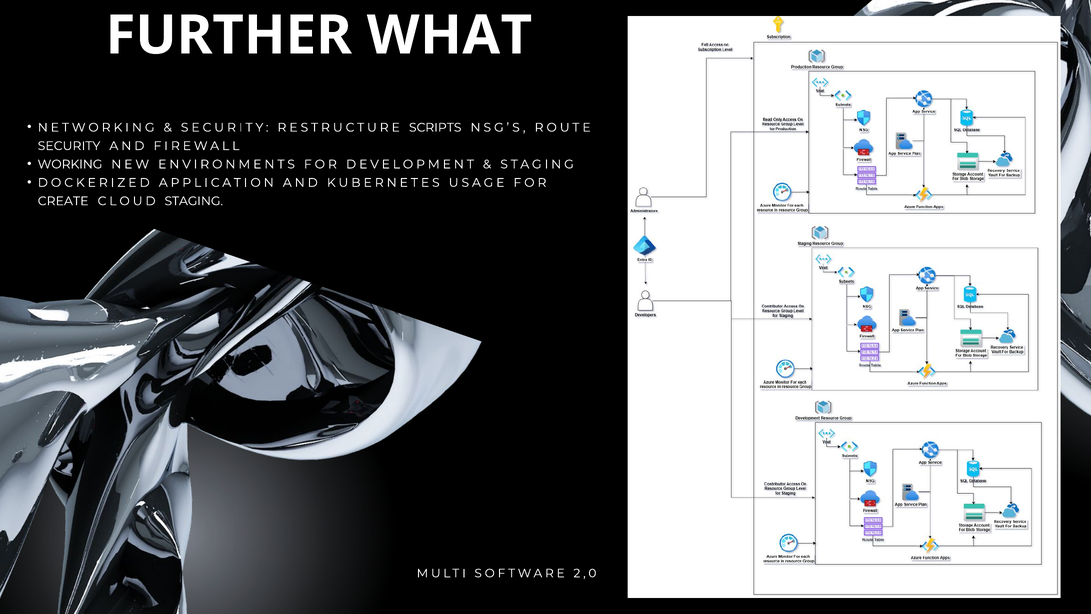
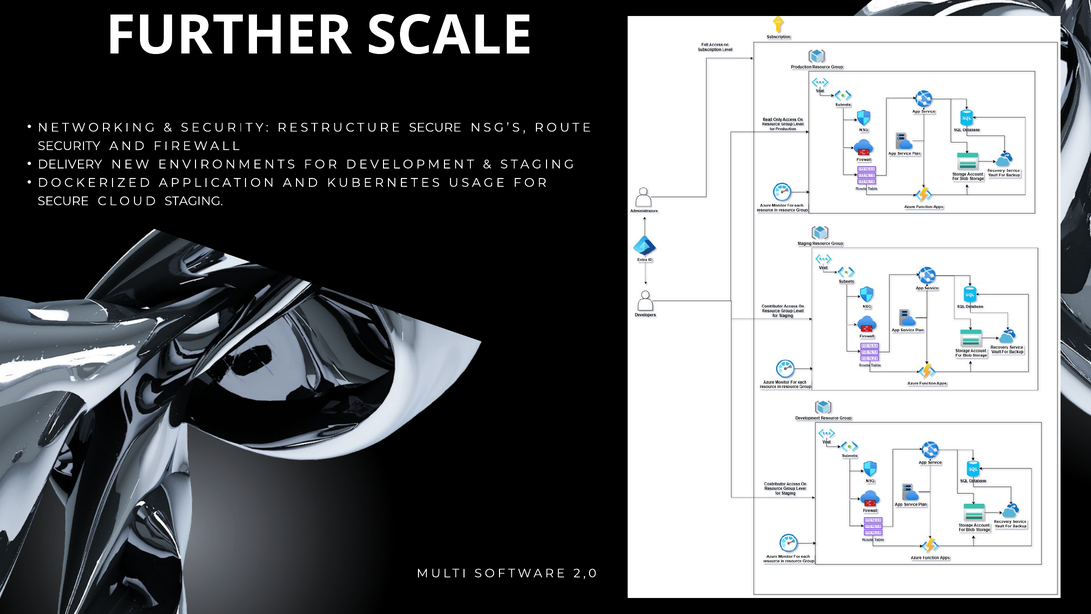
WHAT: WHAT -> SCALE (449, 35)
RESTRUCTURE SCRIPTS: SCRIPTS -> SECURE (435, 127)
WORKING: WORKING -> DELIVERY (70, 164)
CREATE: CREATE -> SECURE (63, 201)
